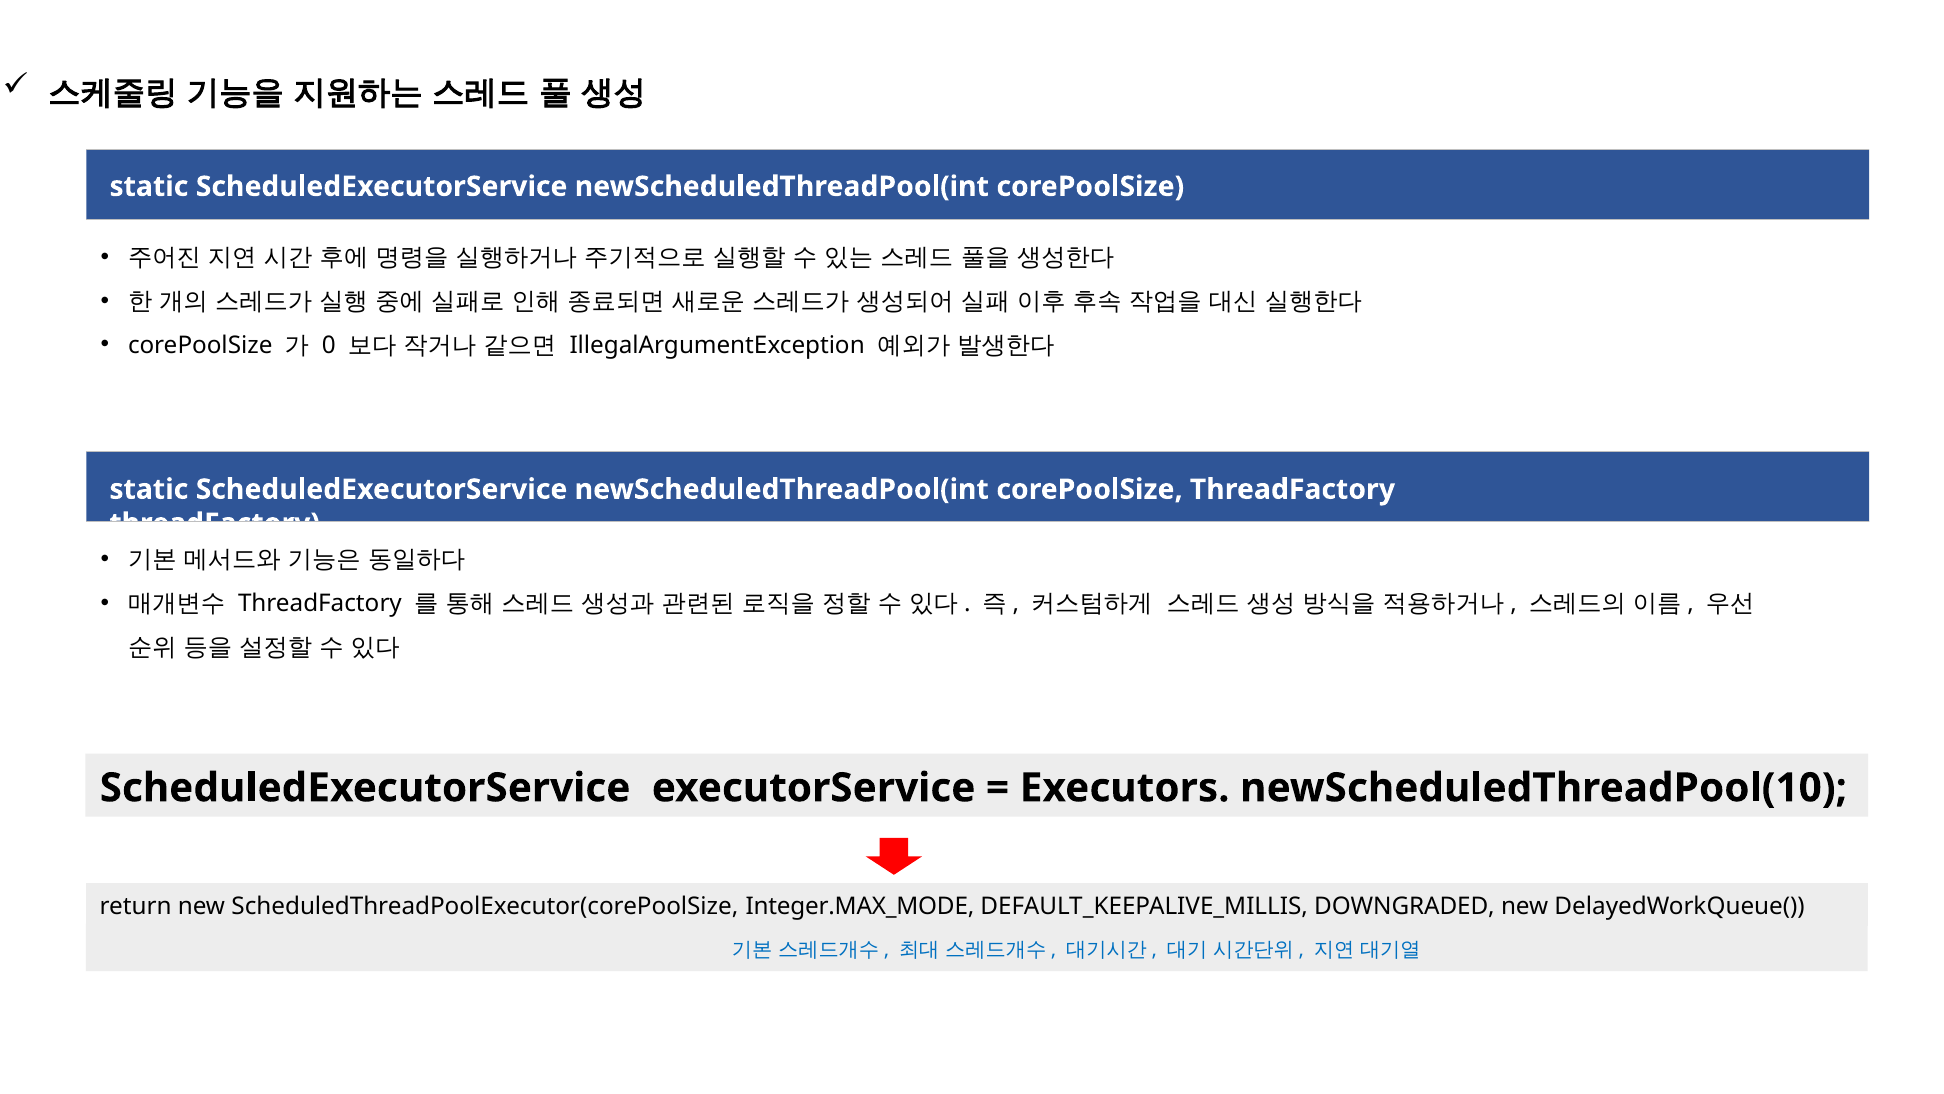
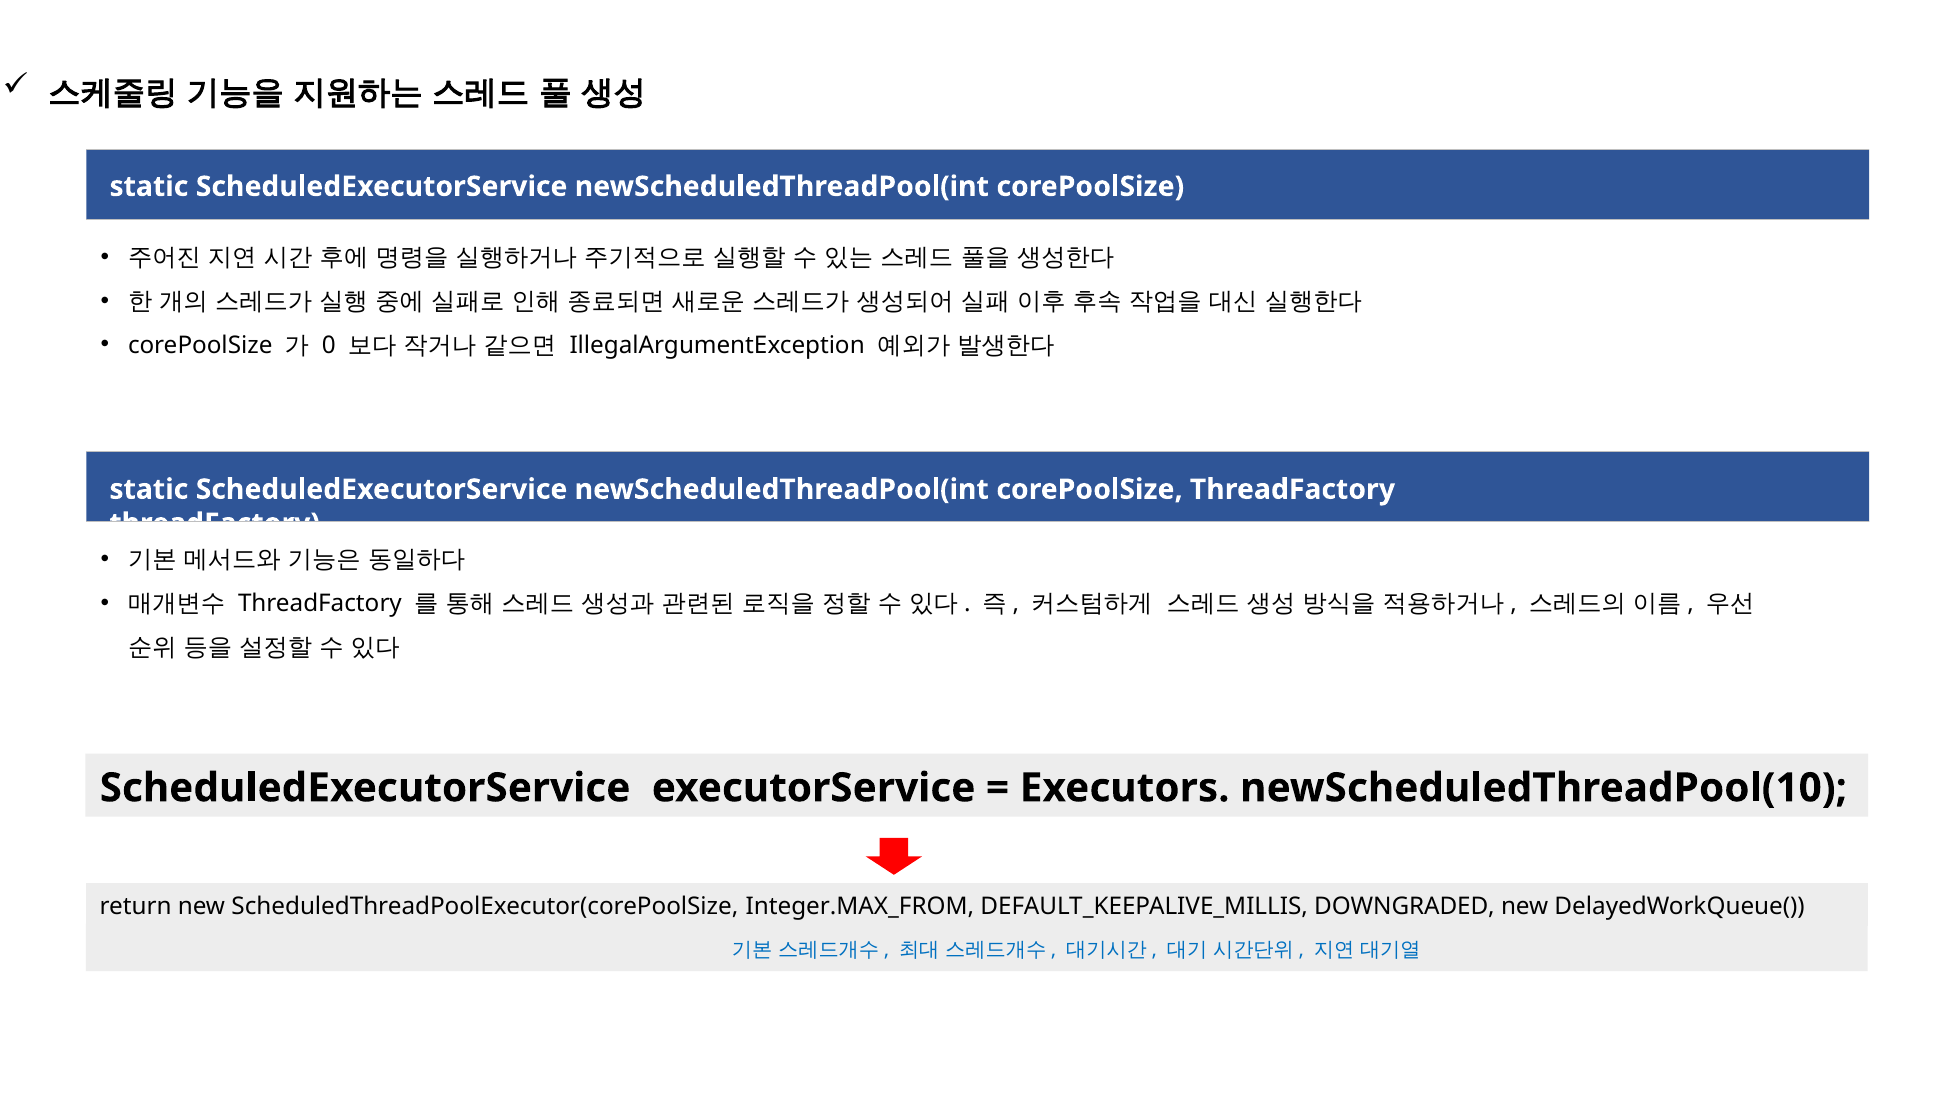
Integer.MAX_MODE: Integer.MAX_MODE -> Integer.MAX_FROM (860, 906)
